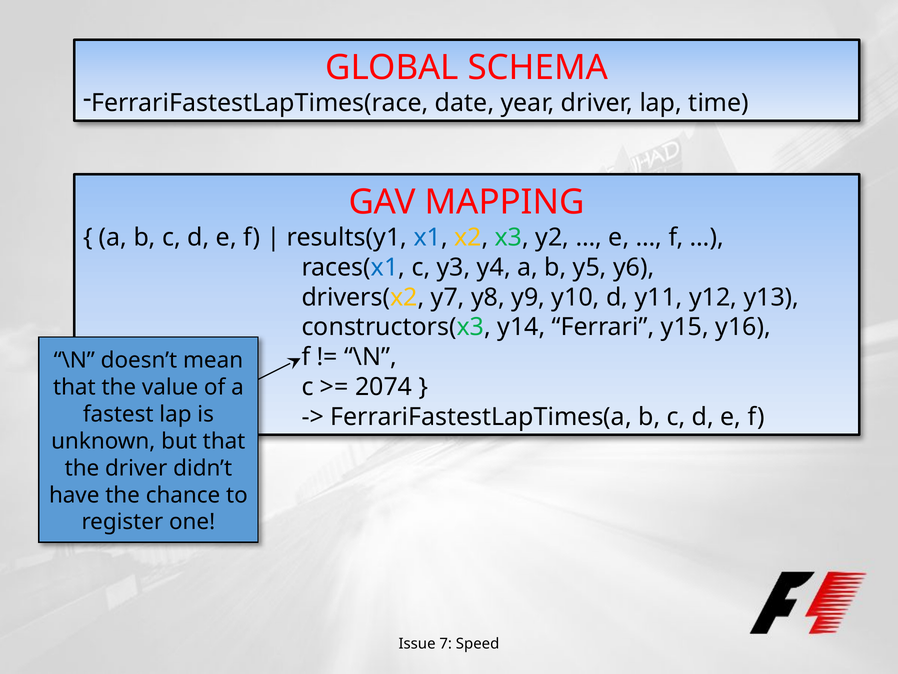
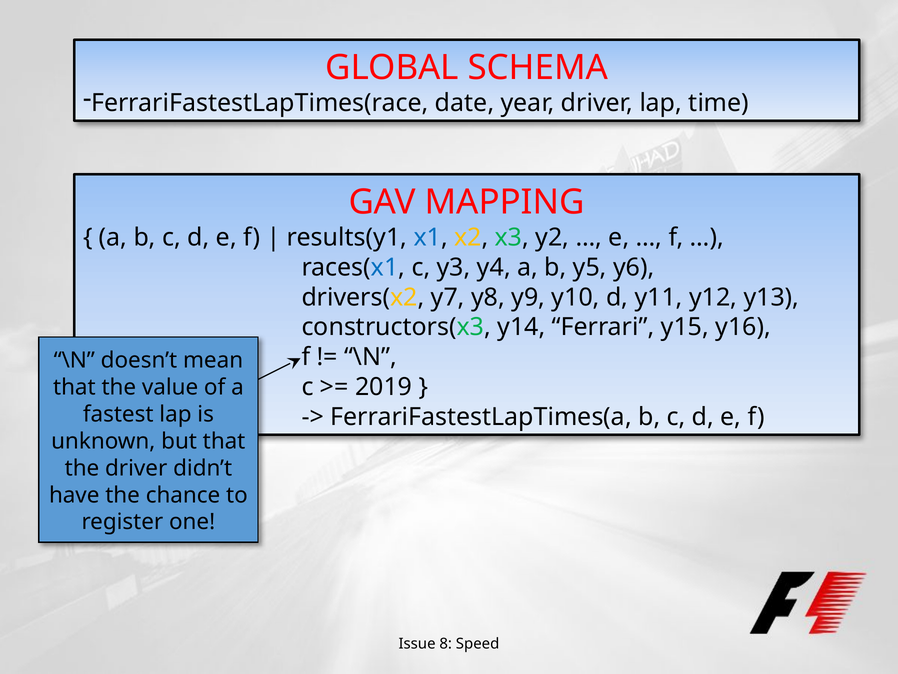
2074: 2074 -> 2019 (384, 387)
7: 7 -> 8 (446, 643)
